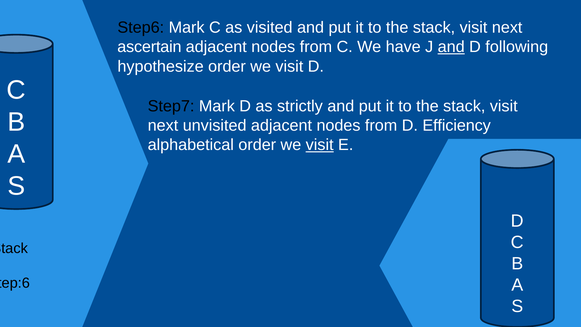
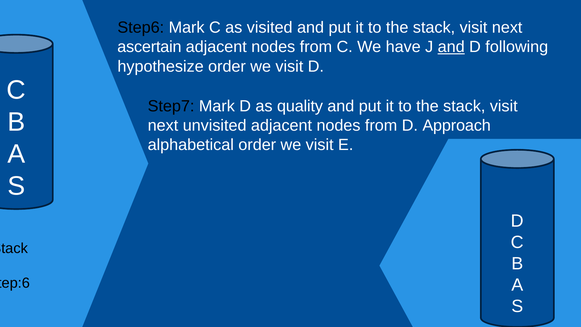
strictly: strictly -> quality (300, 106)
Efficiency: Efficiency -> Approach (457, 126)
visit underline: present -> none (320, 145)
